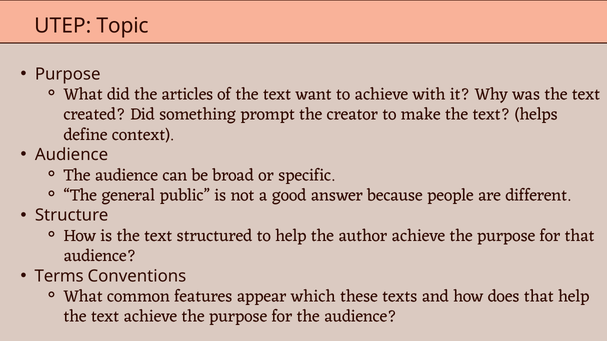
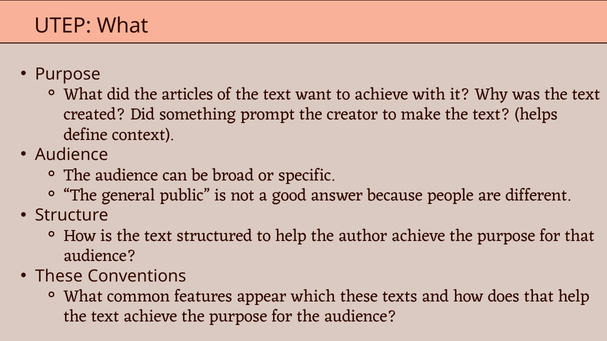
UTEP Topic: Topic -> What (123, 26)
Terms: Terms -> These (59, 276)
